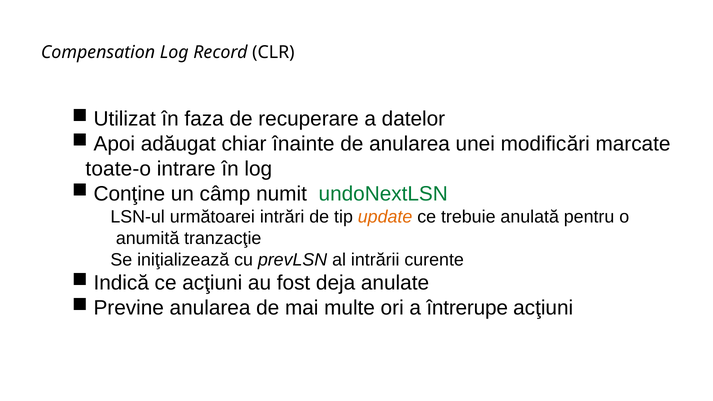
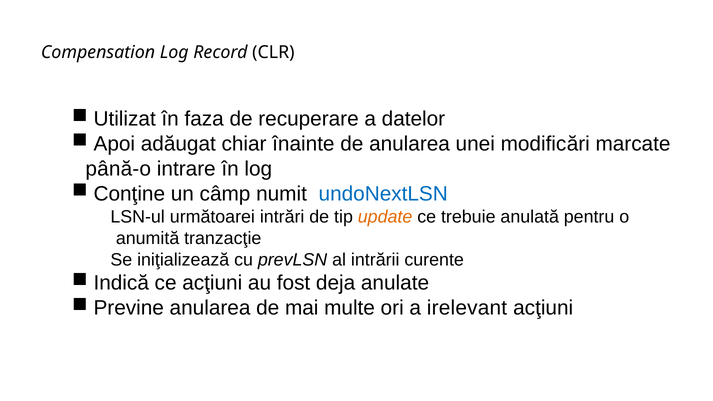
toate-o: toate-o -> până-o (118, 169)
undoNextLSN colour: green -> blue (383, 194)
întrerupe: întrerupe -> irelevant (467, 308)
